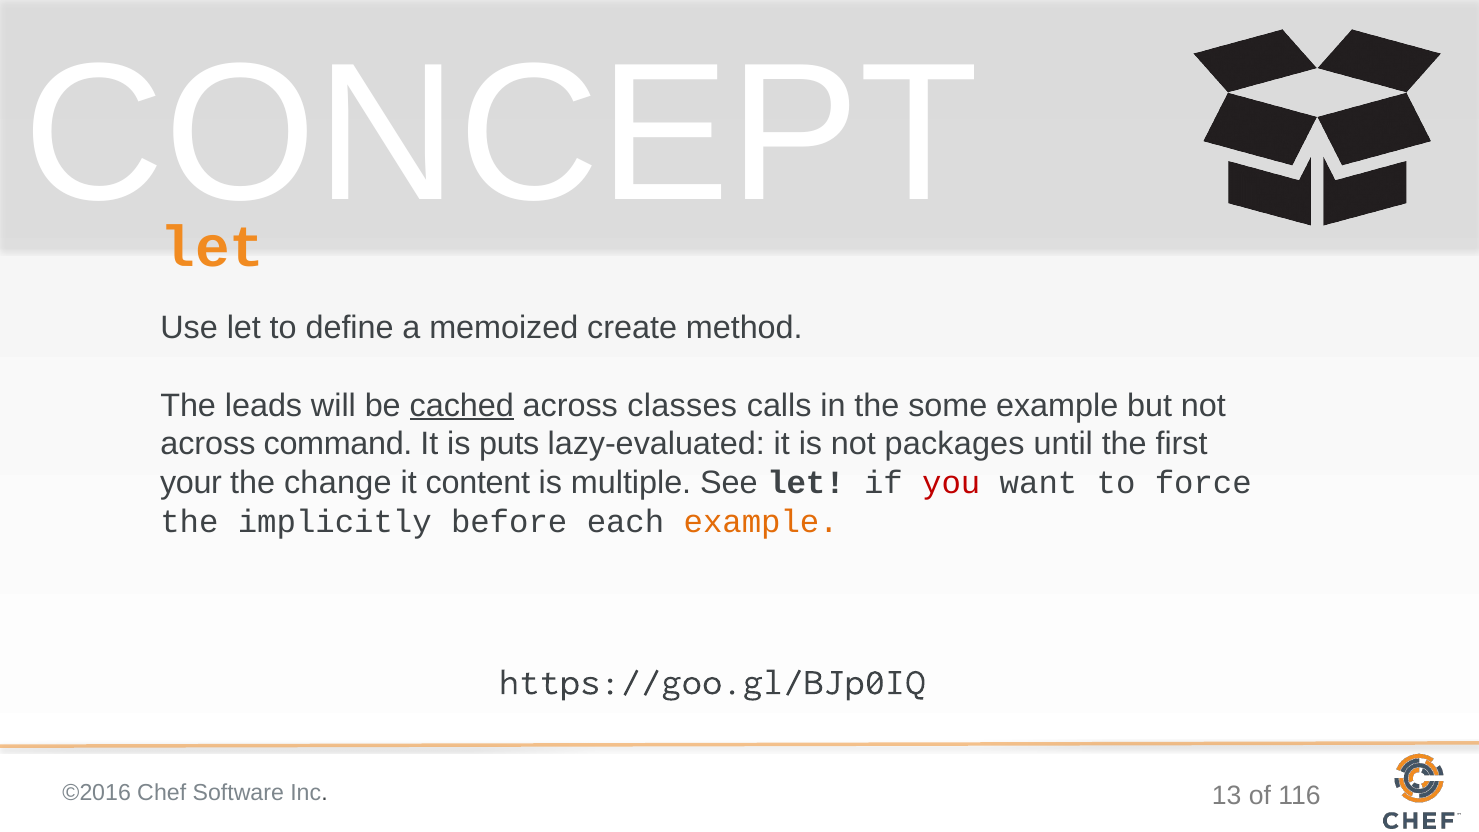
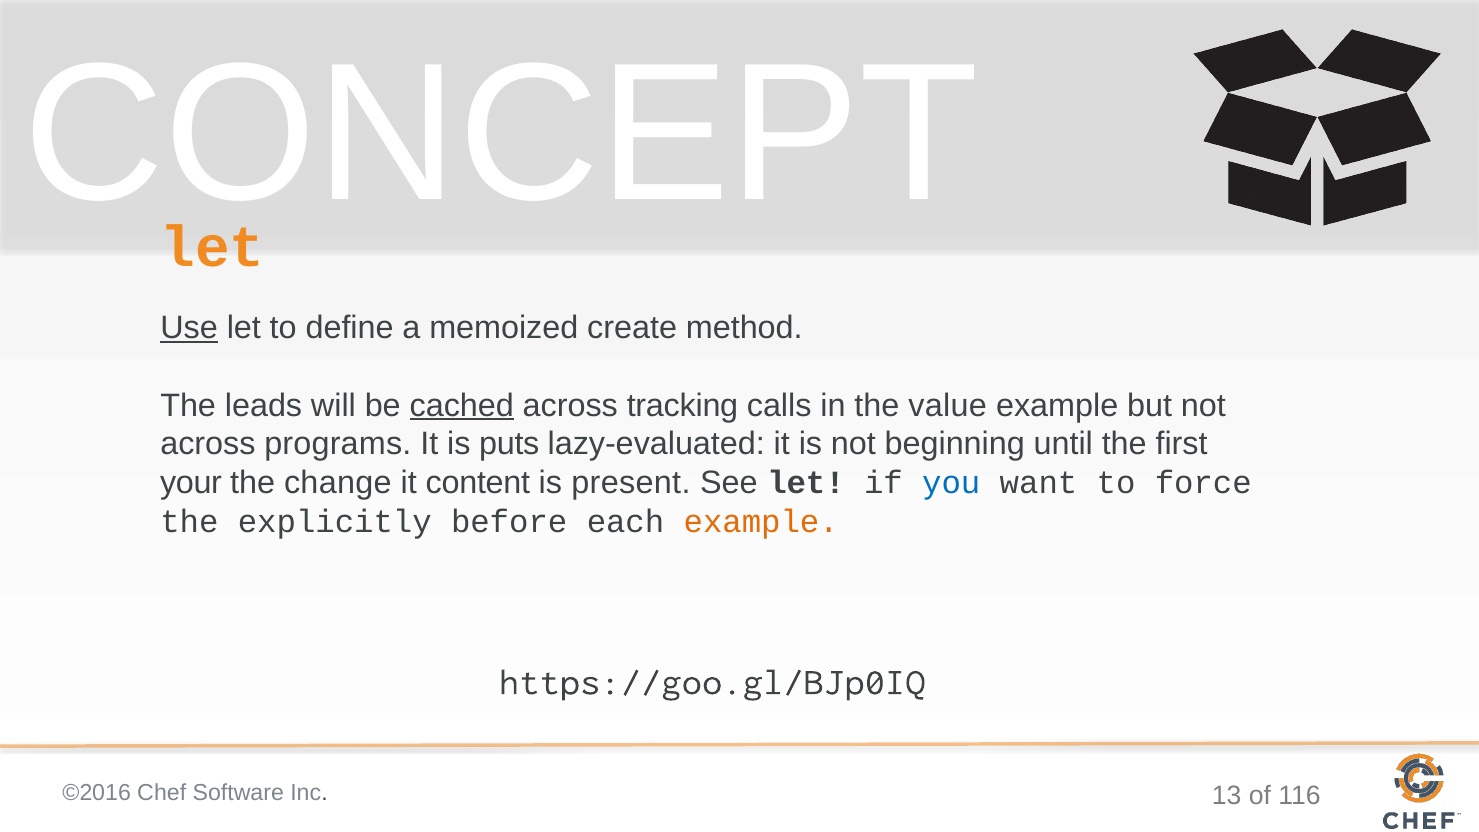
Use underline: none -> present (189, 328)
classes: classes -> tracking (682, 405)
some: some -> value (948, 405)
command: command -> programs (338, 444)
packages: packages -> beginning (955, 444)
multiple: multiple -> present (631, 483)
you colour: red -> blue (951, 483)
implicitly: implicitly -> explicitly (335, 522)
